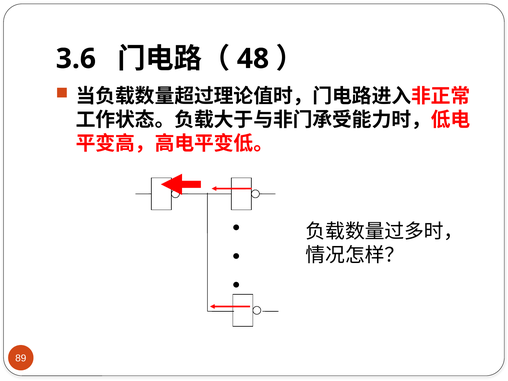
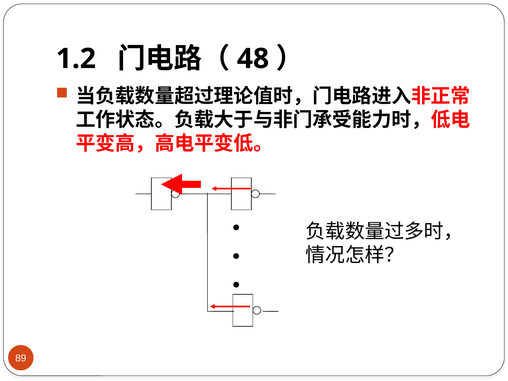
3.6: 3.6 -> 1.2 (76, 59)
